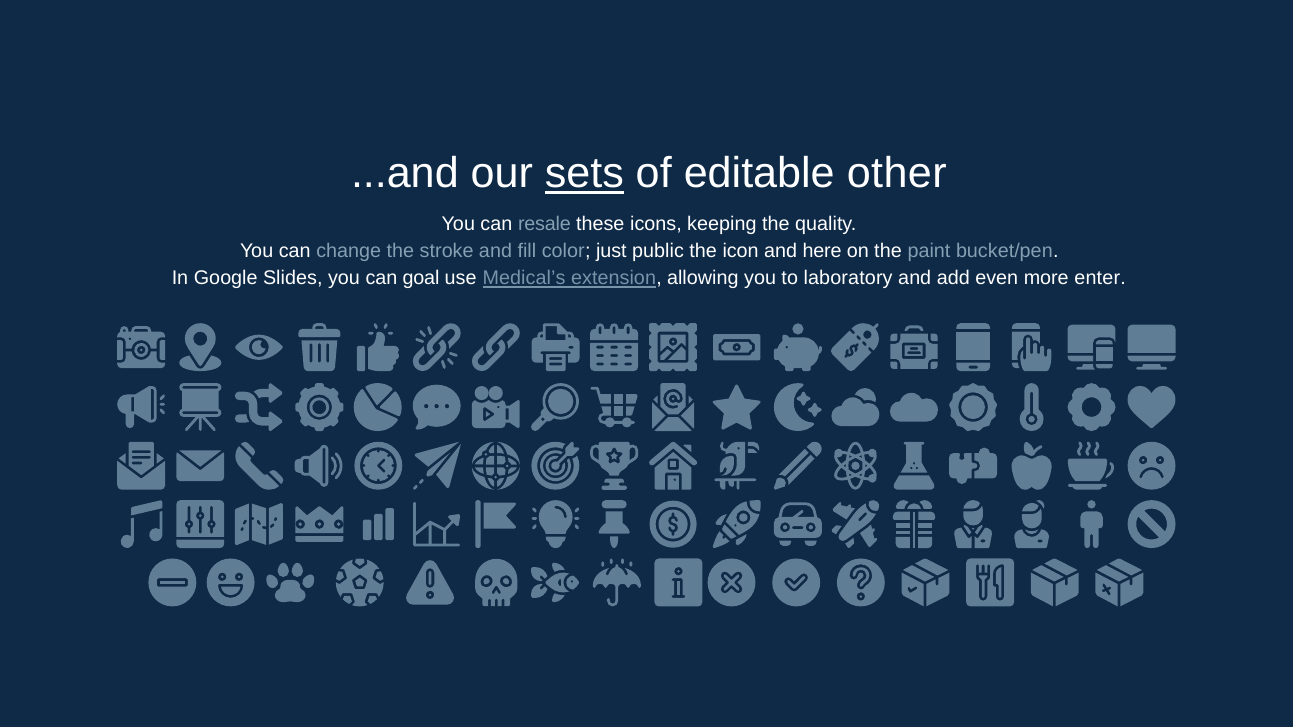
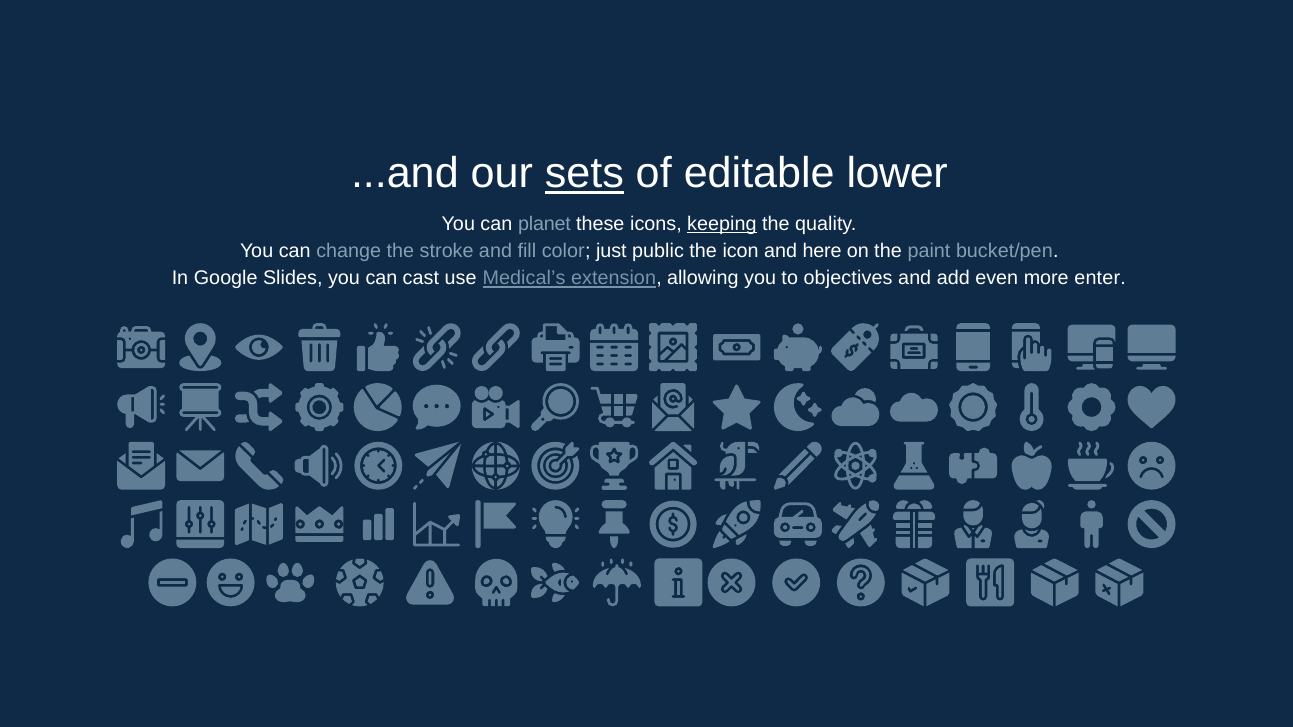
other: other -> lower (897, 174)
resale: resale -> planet (544, 224)
keeping underline: none -> present (722, 224)
goal: goal -> cast (421, 279)
laboratory: laboratory -> objectives (848, 279)
